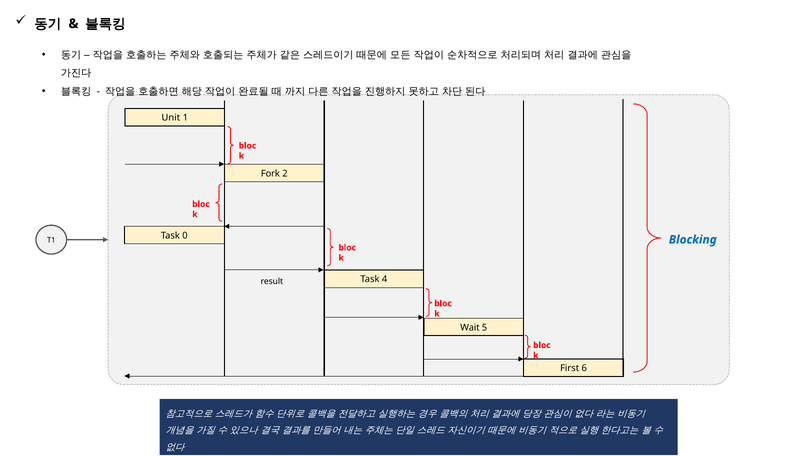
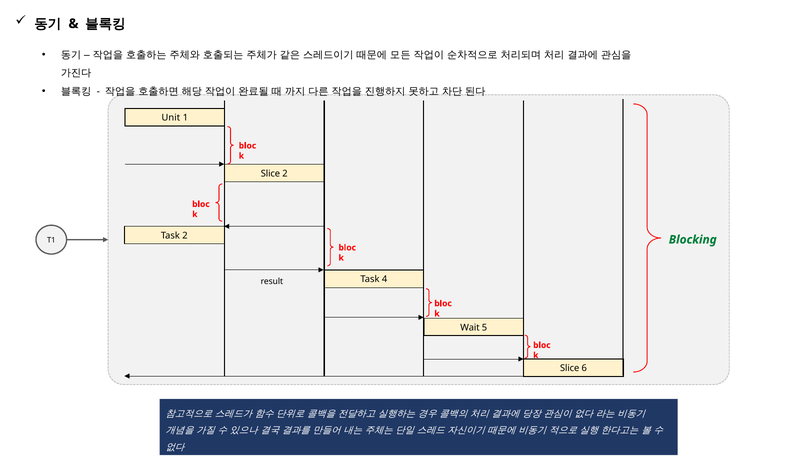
Fork: Fork -> Slice (270, 174)
Task 0: 0 -> 2 (185, 235)
Blocking colour: blue -> green (693, 239)
First: First -> Slice (570, 368)
